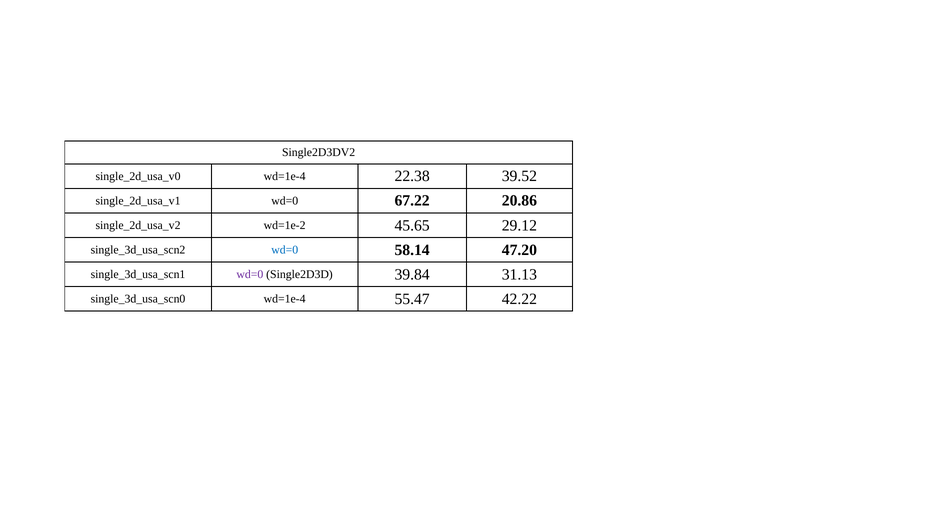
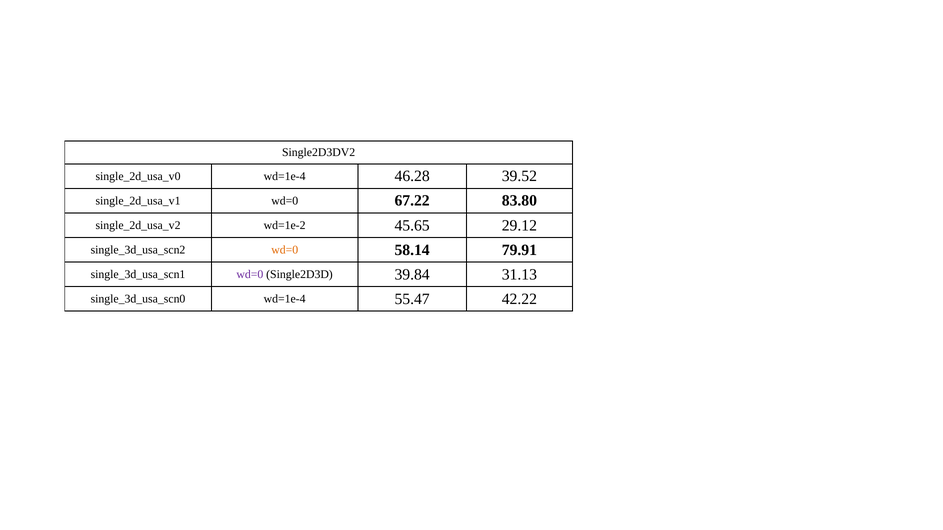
22.38: 22.38 -> 46.28 (412, 176)
20.86: 20.86 -> 83.80 (519, 201)
wd=0 colour: blue -> orange (285, 250)
47.20: 47.20 -> 79.91 (519, 250)
